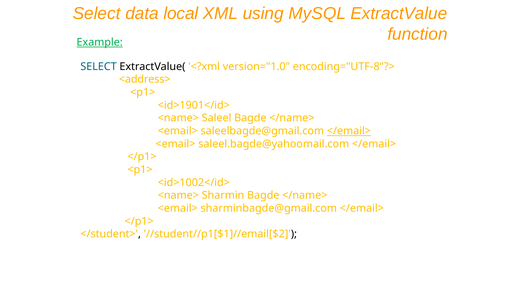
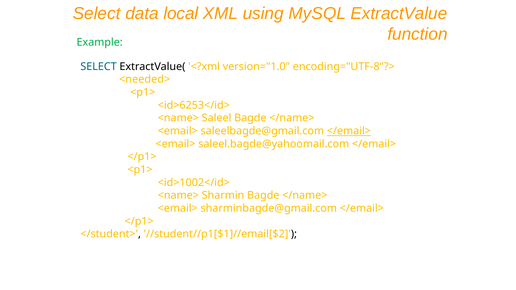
Example underline: present -> none (100, 42)
<address>: <address> -> <needed> (145, 79)
<id>1901</id>: <id>1901</id> -> <id>6253</id> (194, 105)
